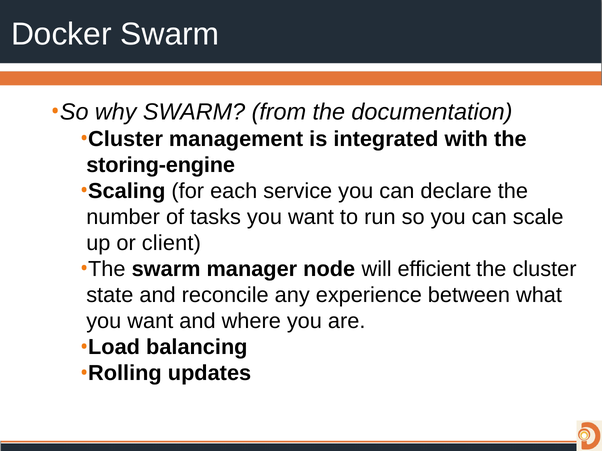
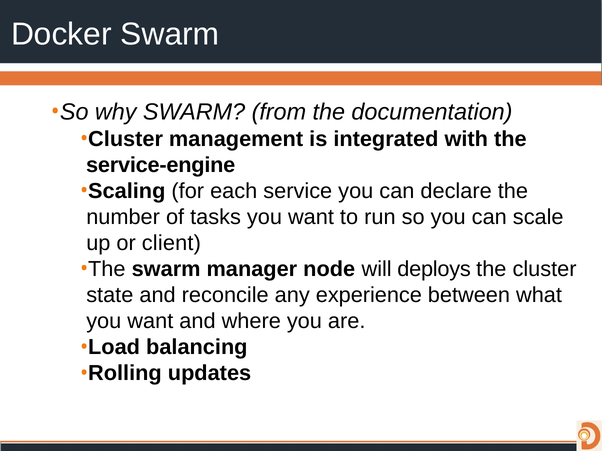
storing-engine: storing-engine -> service-engine (161, 165)
efficient: efficient -> deploys (434, 269)
